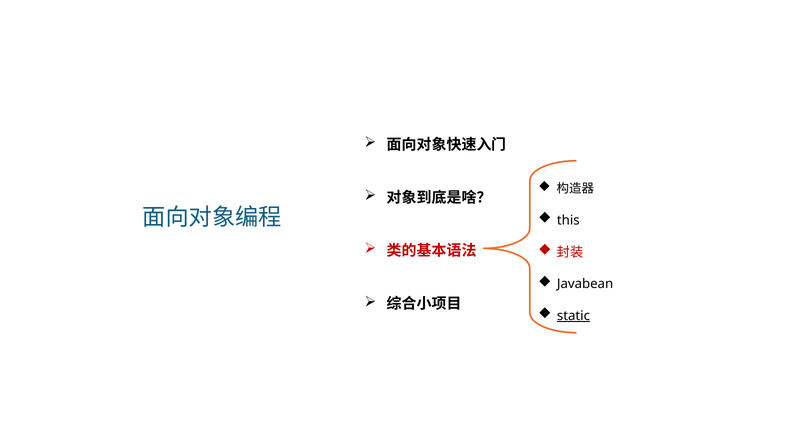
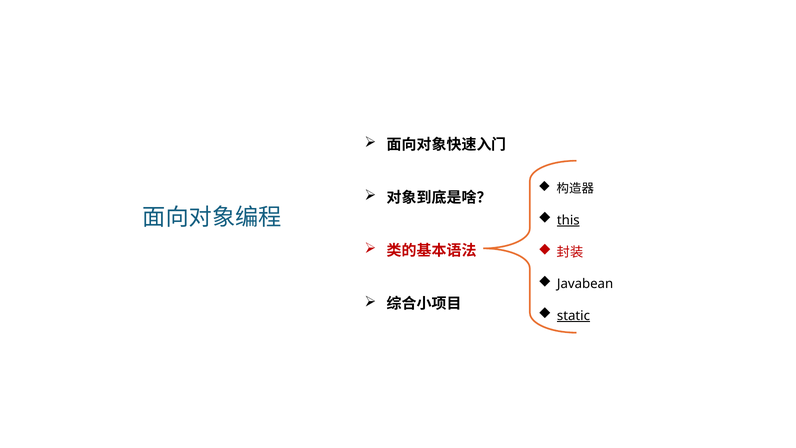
this underline: none -> present (568, 220)
